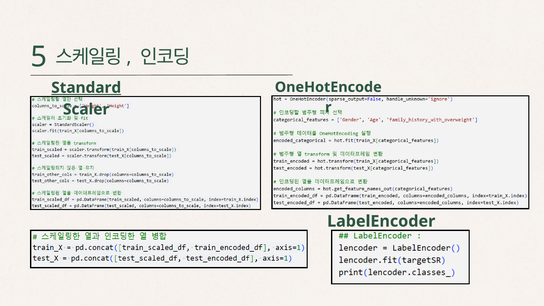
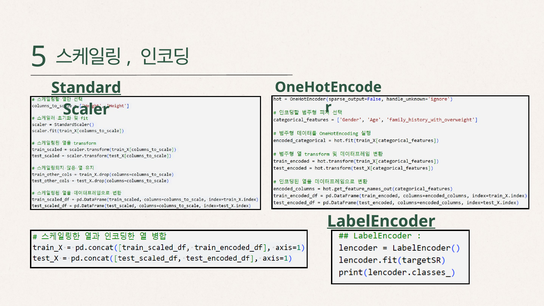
LabelEncoder underline: none -> present (381, 221)
